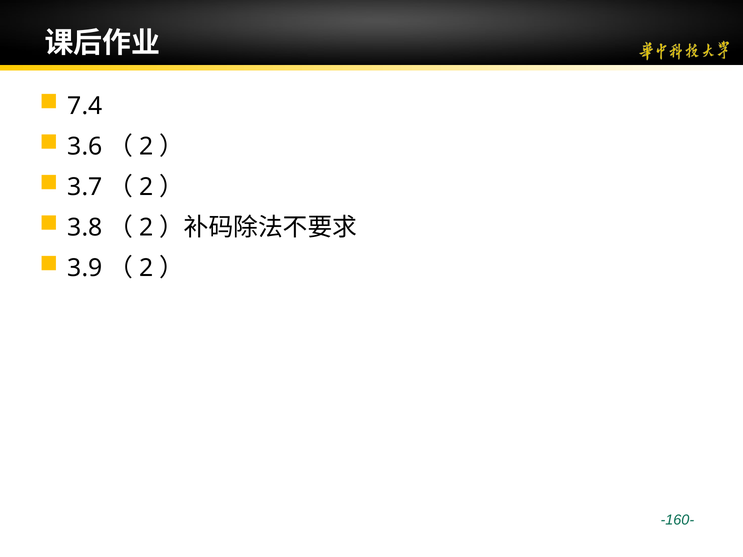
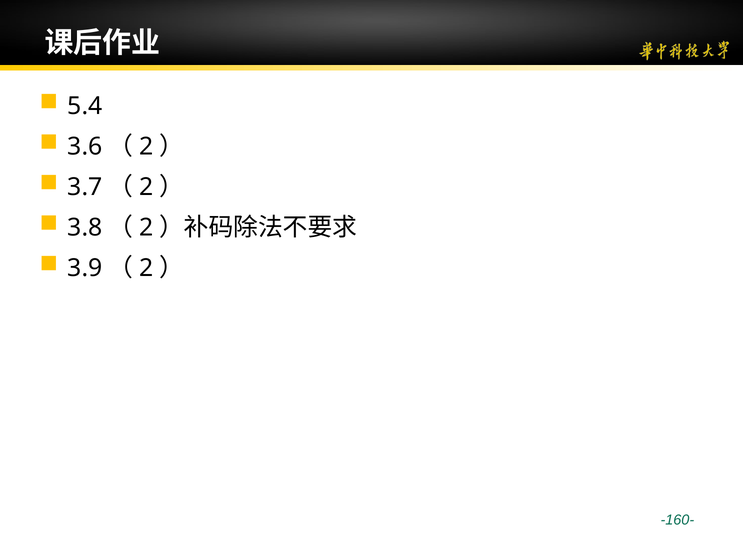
7.4: 7.4 -> 5.4 (85, 106)
